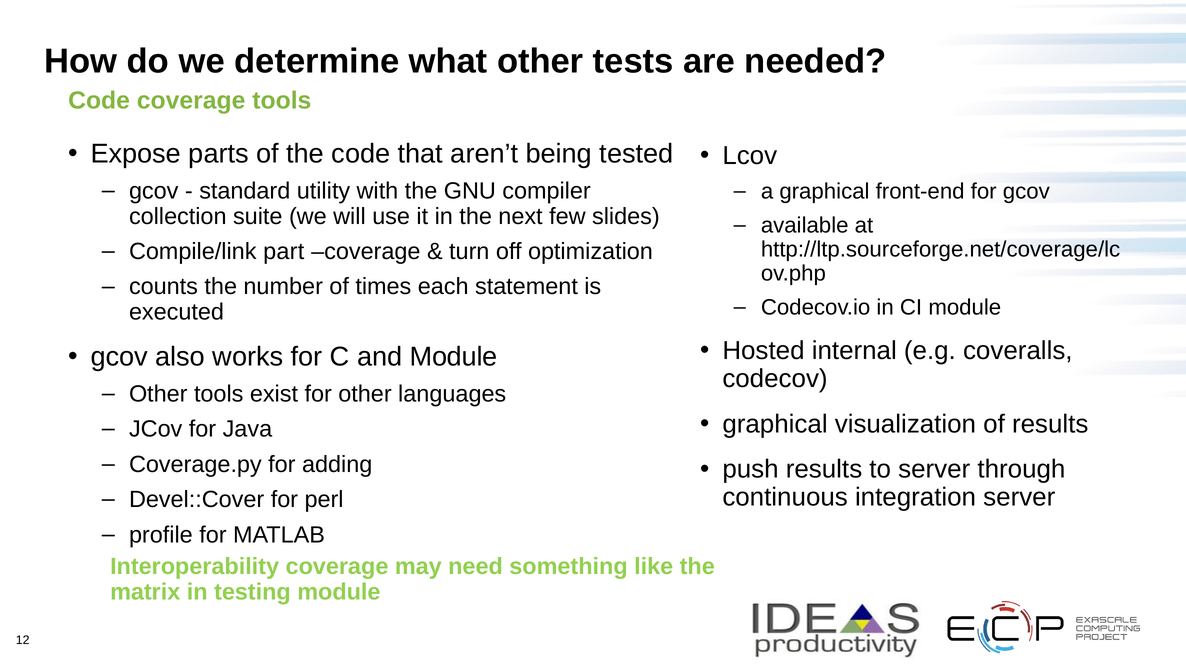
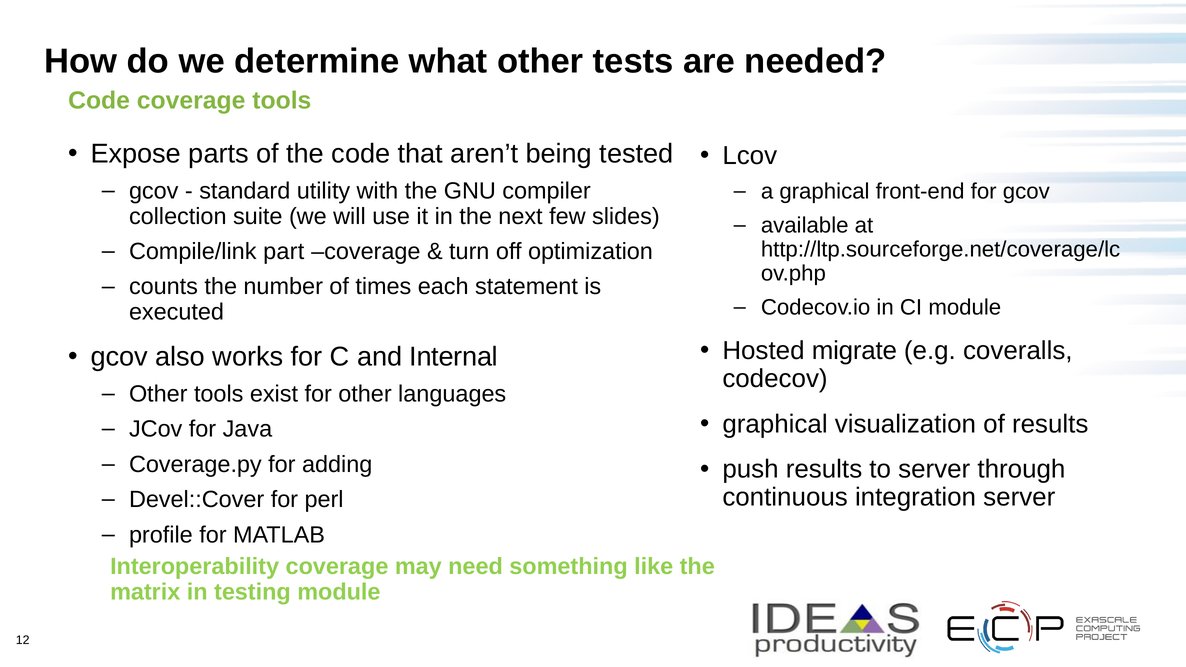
internal: internal -> migrate (854, 351)
and Module: Module -> Internal (454, 357)
